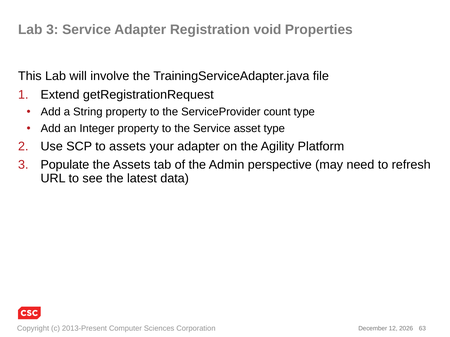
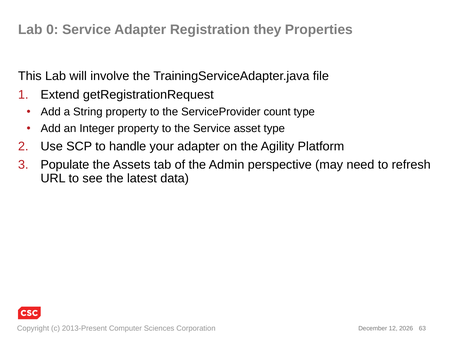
Lab 3: 3 -> 0 (52, 30)
void: void -> they (267, 30)
to assets: assets -> handle (128, 146)
